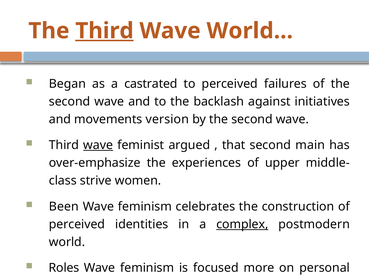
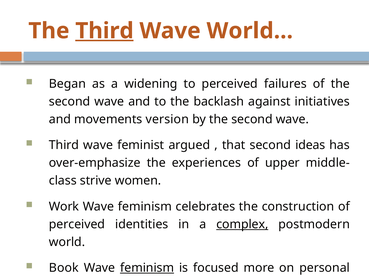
castrated: castrated -> widening (151, 84)
wave underline: present -> none (98, 145)
main: main -> ideas (310, 145)
Been: Been -> Work (64, 206)
Roles: Roles -> Book (64, 268)
feminism underline: none -> present (147, 268)
